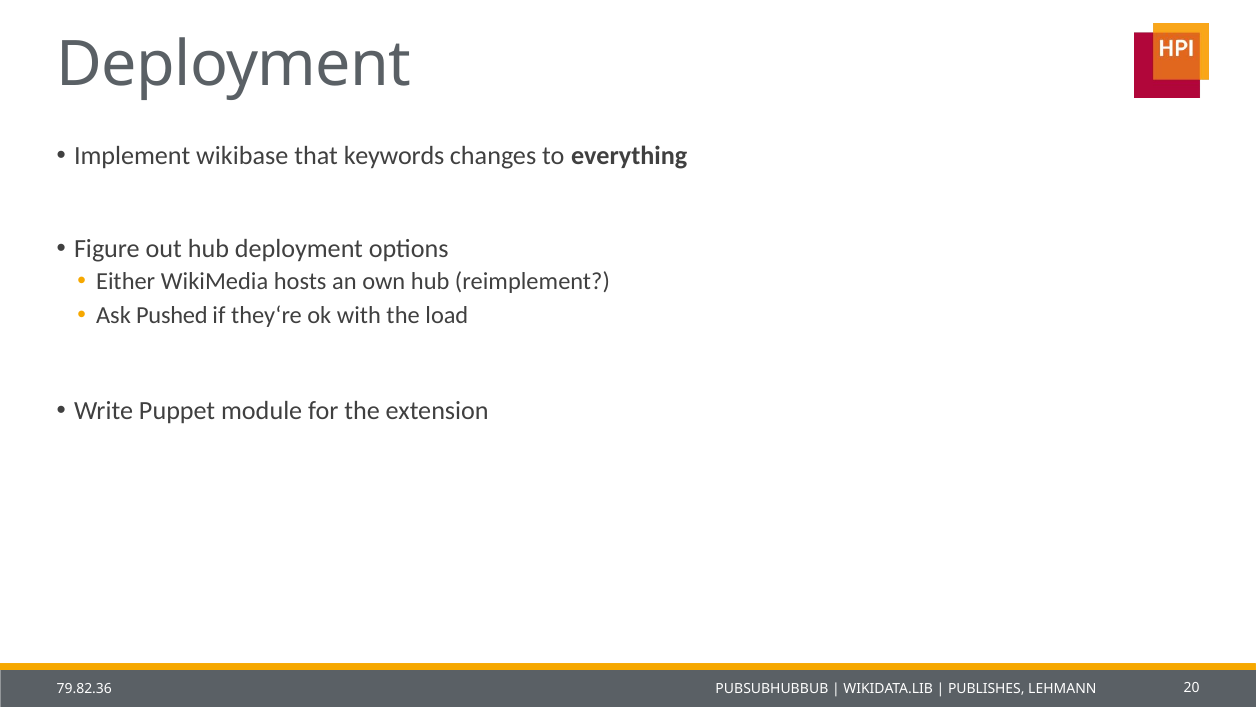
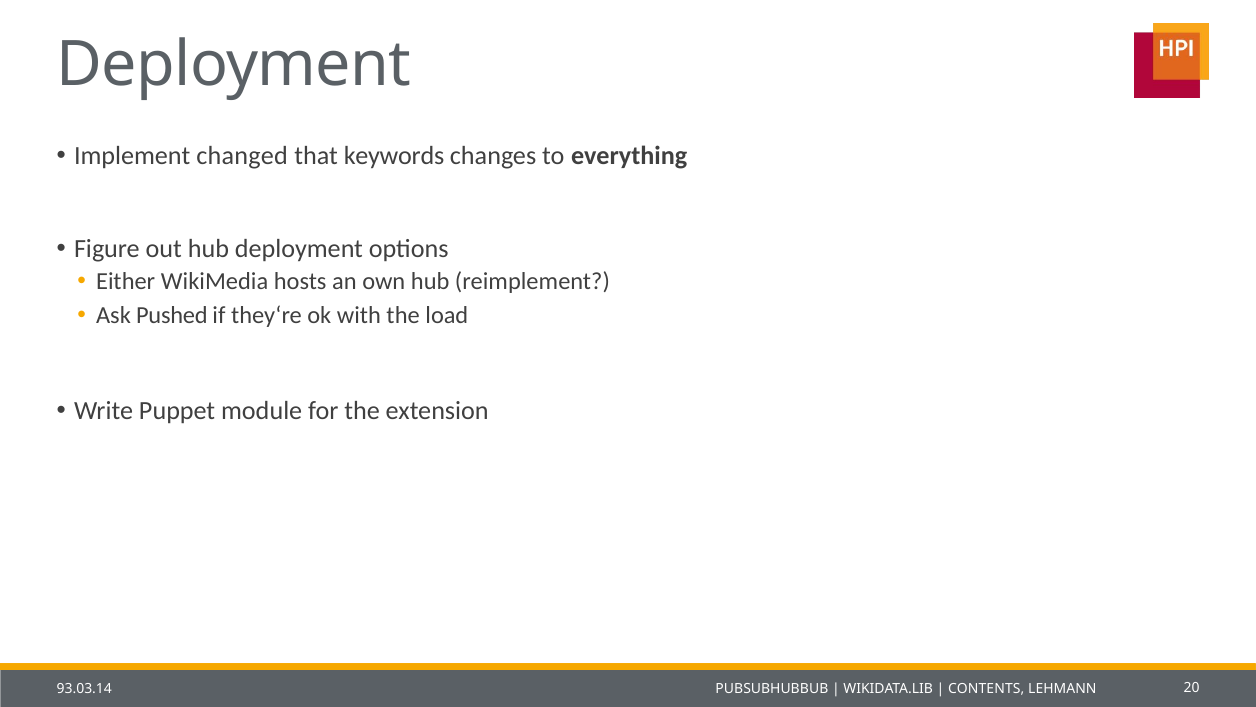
wikibase: wikibase -> changed (242, 155)
79.82.36: 79.82.36 -> 93.03.14 (84, 689)
PUBLISHES: PUBLISHES -> CONTENTS (986, 689)
